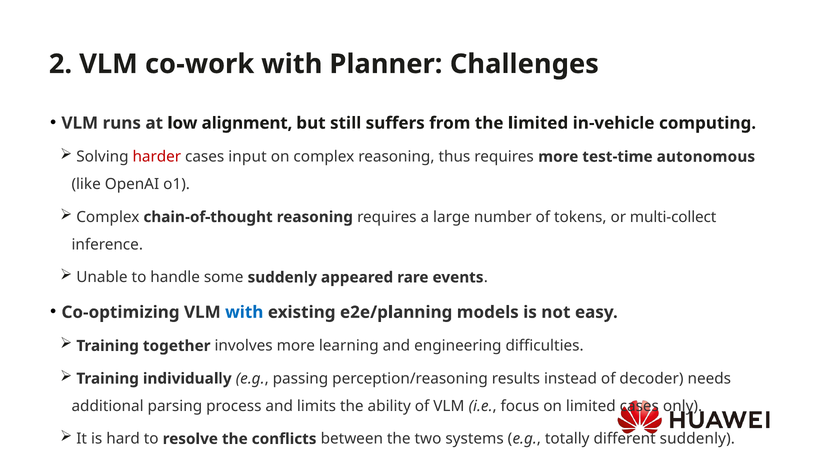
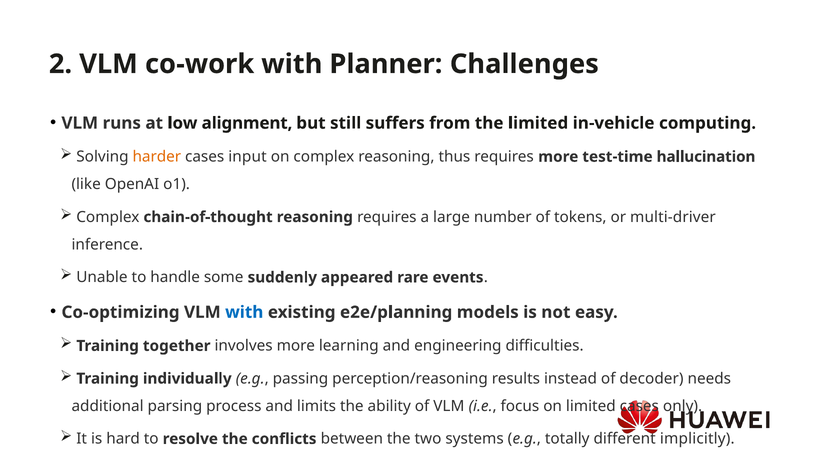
harder colour: red -> orange (157, 157)
test-time autonomous: autonomous -> hallucination (706, 157)
multi-collect: multi-collect -> multi-driver (673, 217)
different suddenly: suddenly -> implicitly (697, 439)
